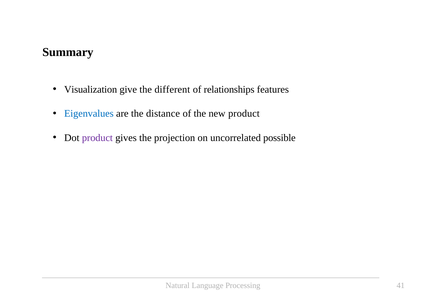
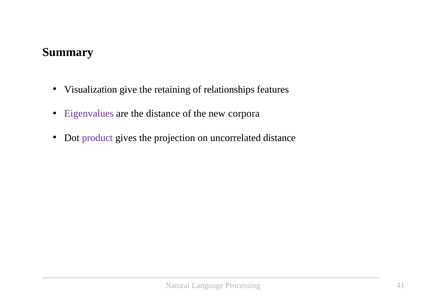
different: different -> retaining (172, 89)
Eigenvalues colour: blue -> purple (89, 114)
new product: product -> corpora (244, 114)
uncorrelated possible: possible -> distance (279, 138)
